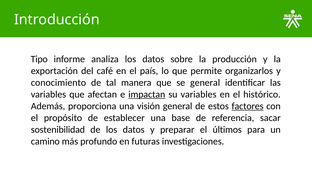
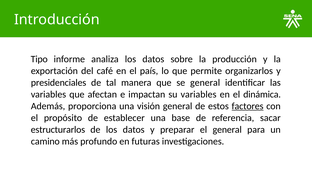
conocimiento: conocimiento -> presidenciales (59, 82)
impactan underline: present -> none (147, 94)
histórico: histórico -> dinámica (262, 94)
sostenibilidad: sostenibilidad -> estructurarlos (58, 129)
el últimos: últimos -> general (227, 129)
